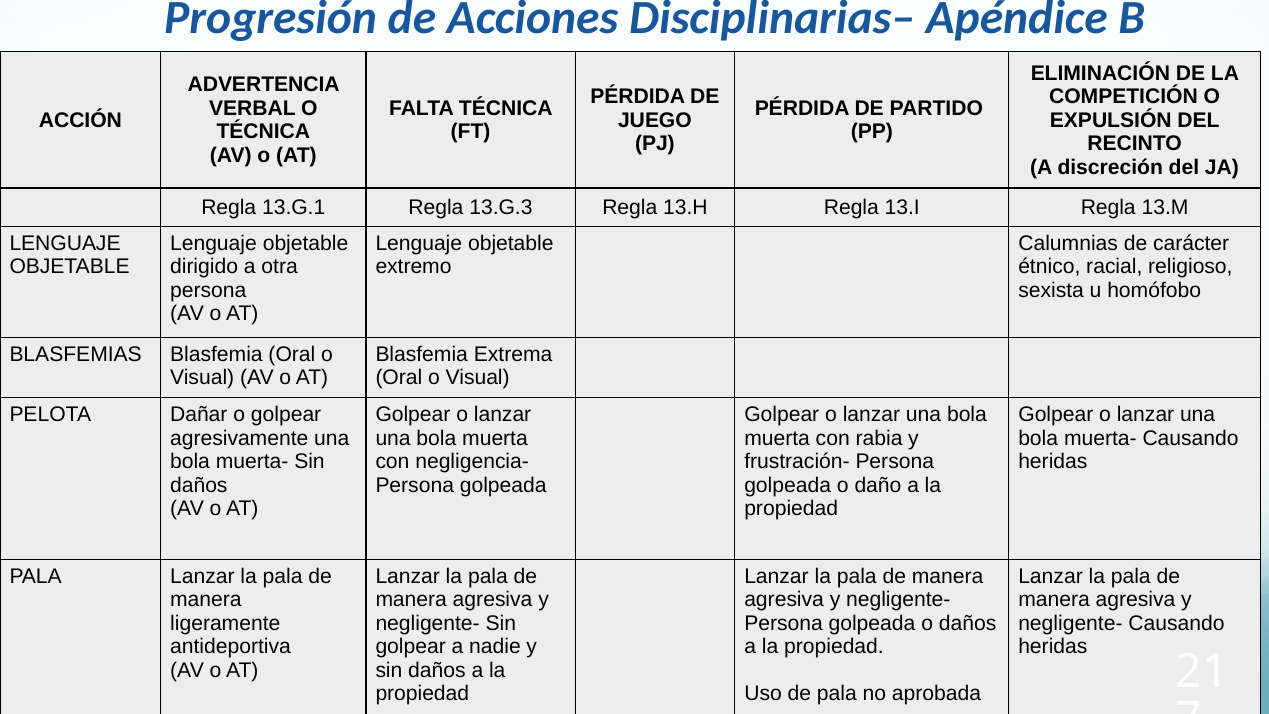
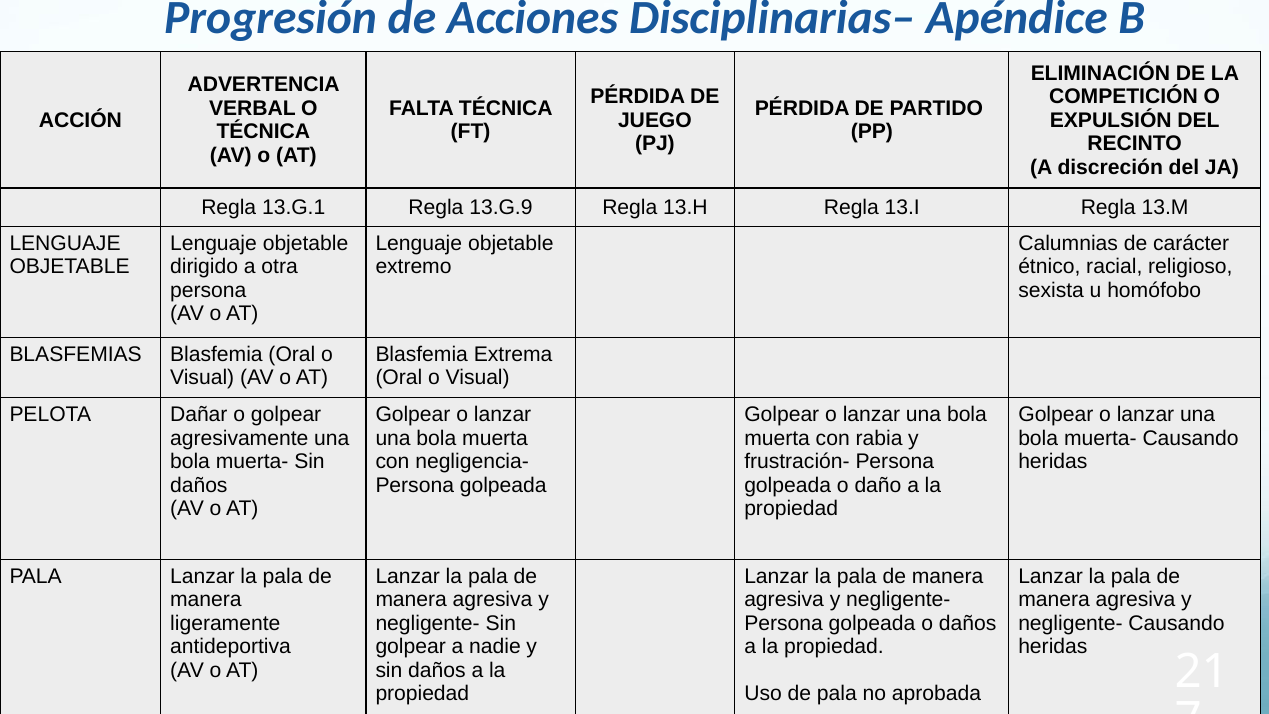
13.G.3: 13.G.3 -> 13.G.9 (501, 208)
